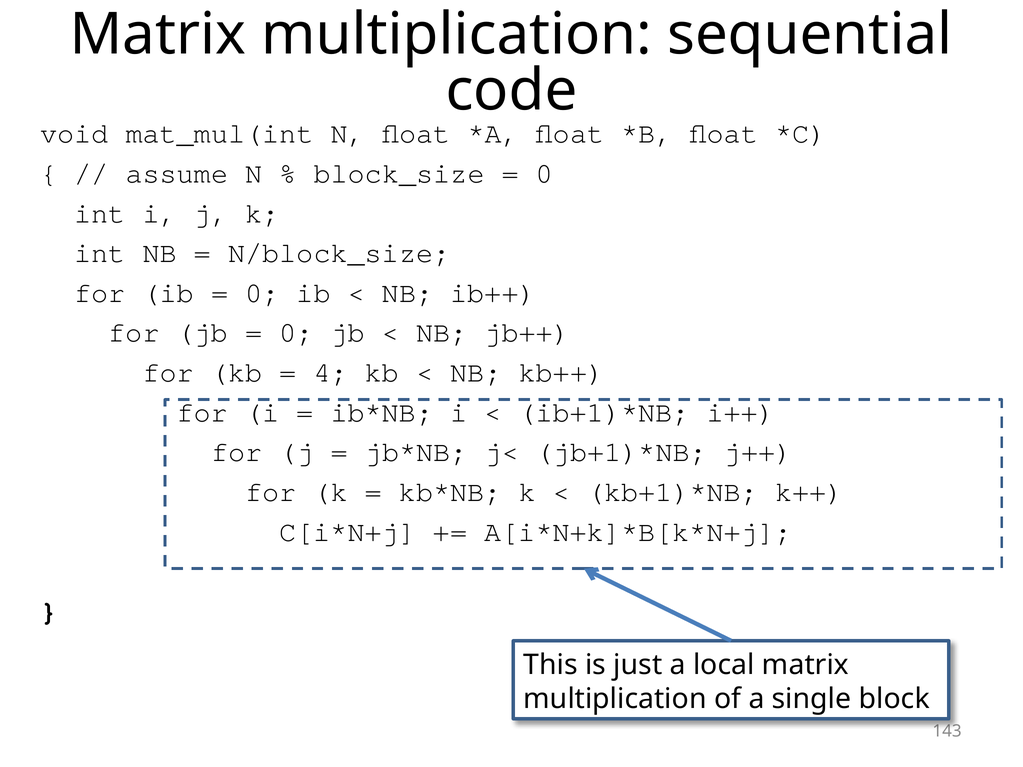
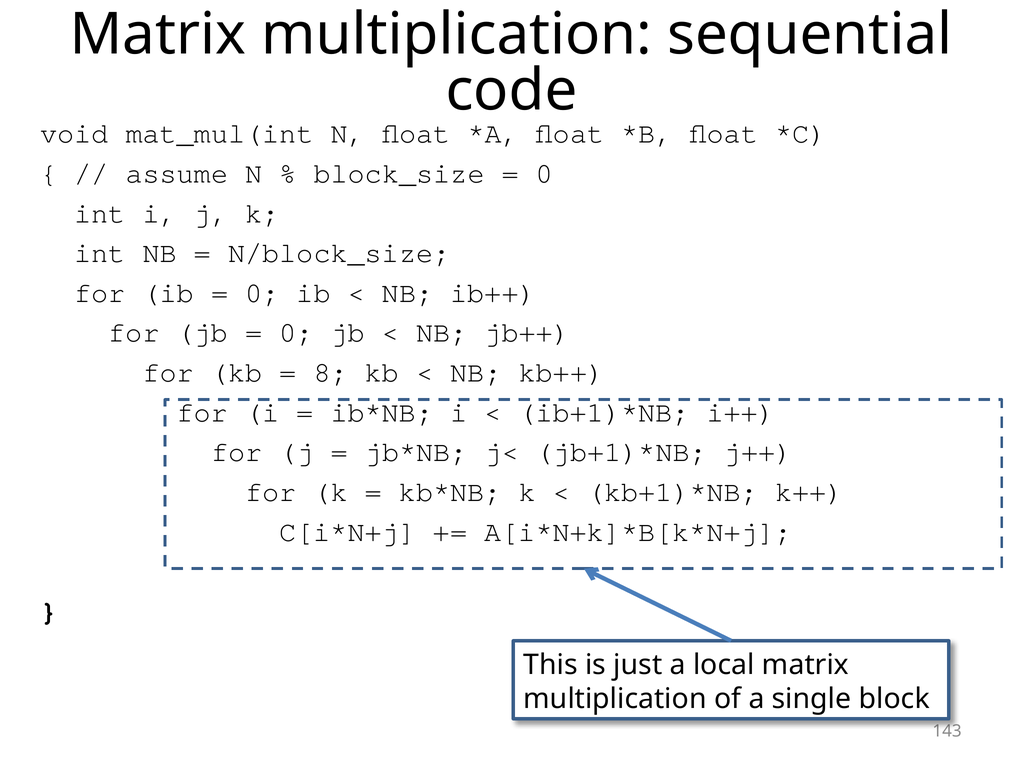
4: 4 -> 8 (331, 373)
